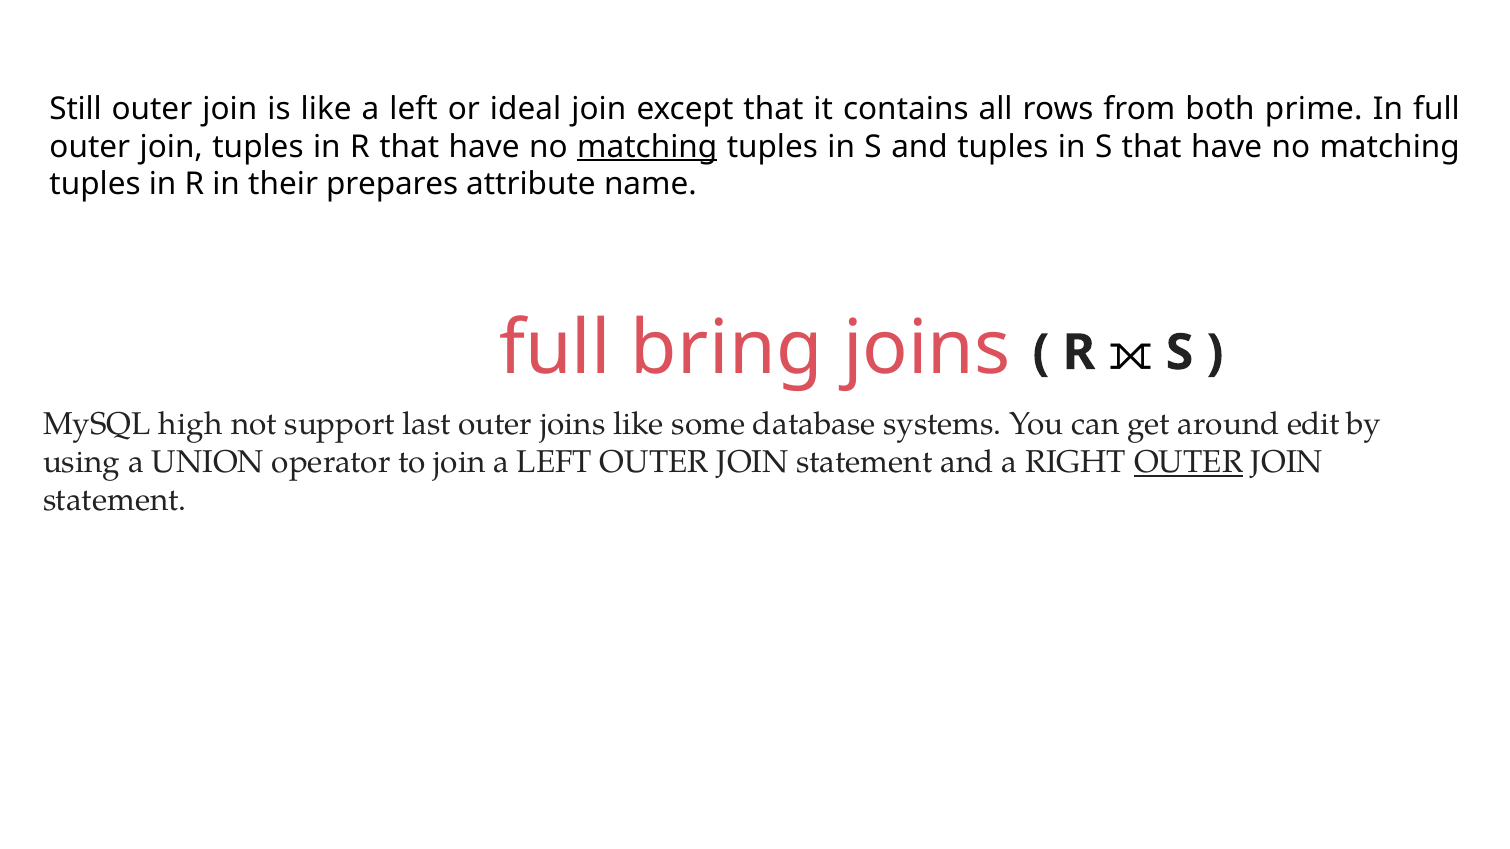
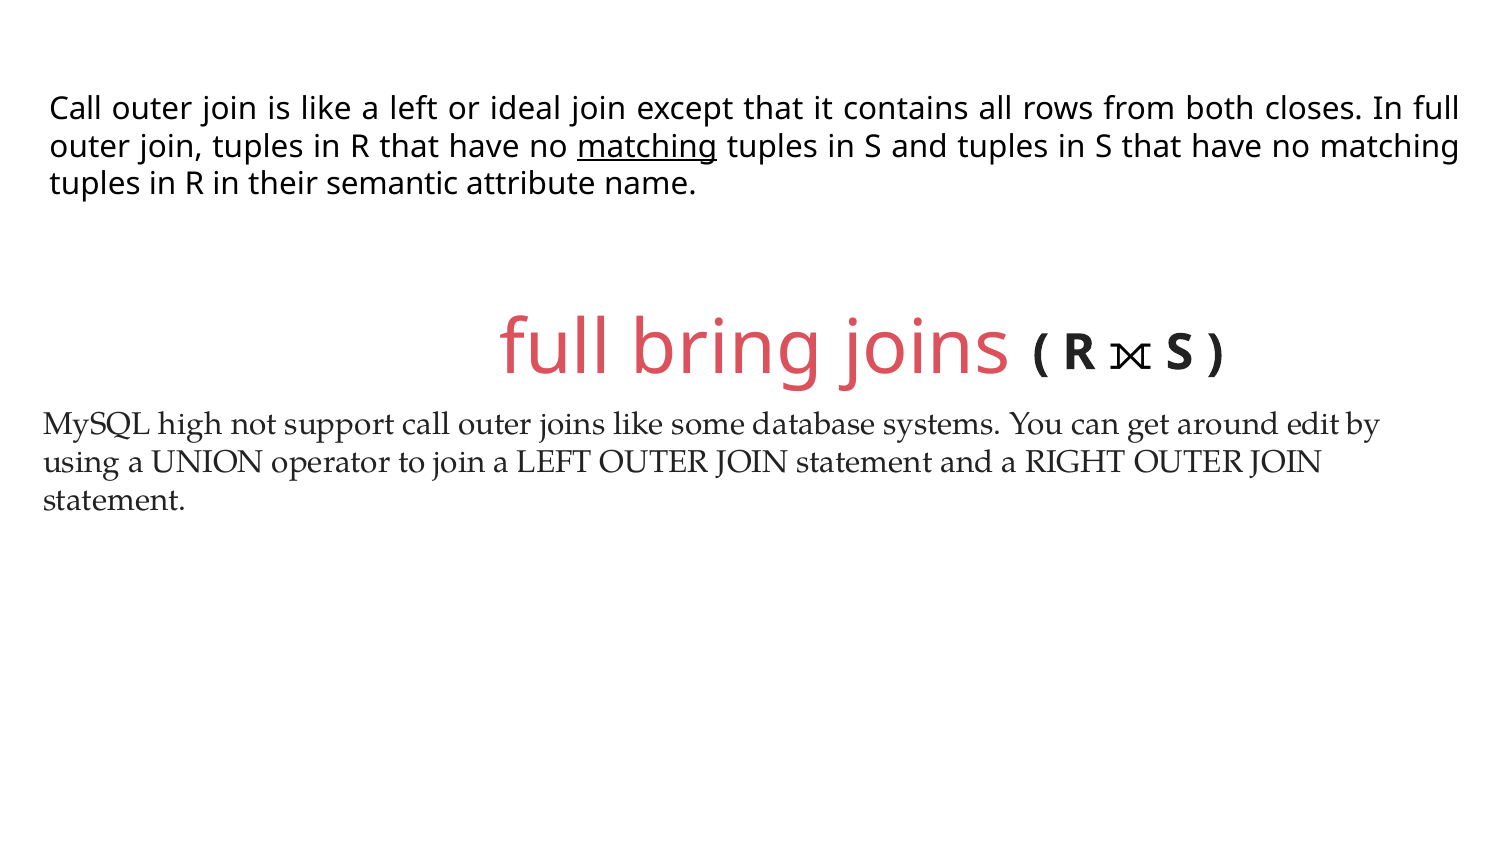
Still: Still -> Call (76, 109)
prime: prime -> closes (1314, 109)
prepares: prepares -> semantic (392, 184)
support last: last -> call (427, 425)
OUTER underline: present -> none (1189, 462)
